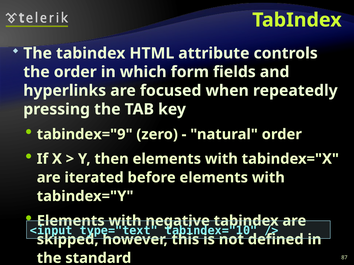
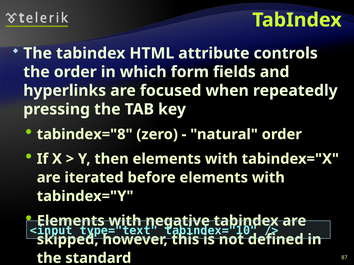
tabindex="9: tabindex="9 -> tabindex="8 (85, 135)
